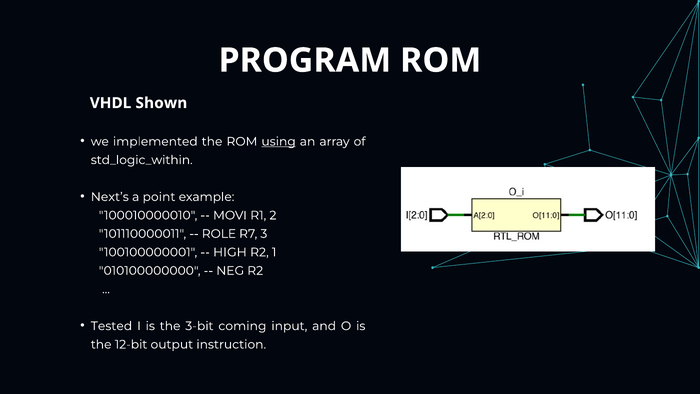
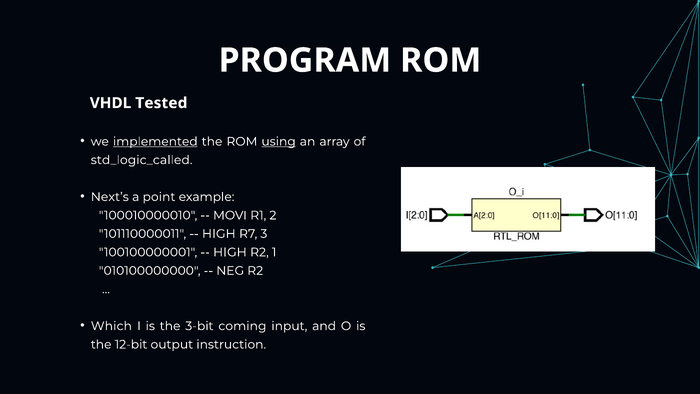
Shown: Shown -> Tested (161, 103)
implemented underline: none -> present (155, 141)
std_logic_within: std_logic_within -> std_logic_called (142, 160)
ROLE: ROLE -> HIGH (219, 234)
Tested: Tested -> Which (111, 326)
